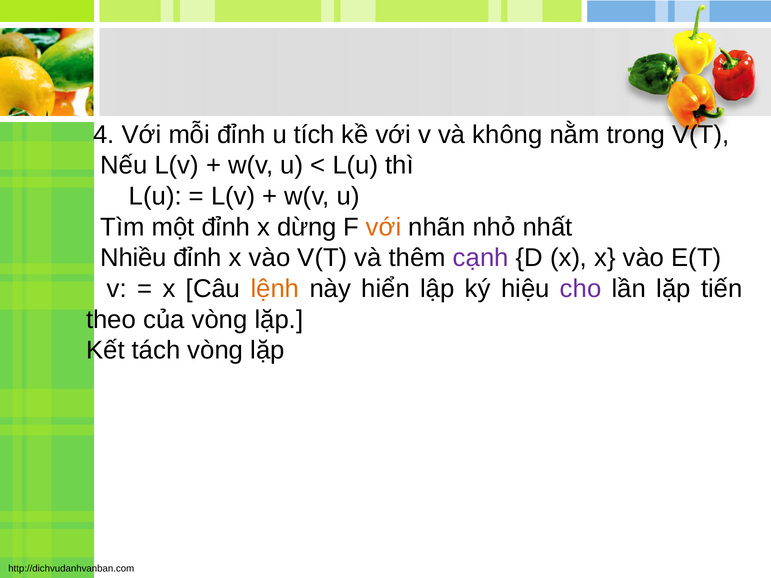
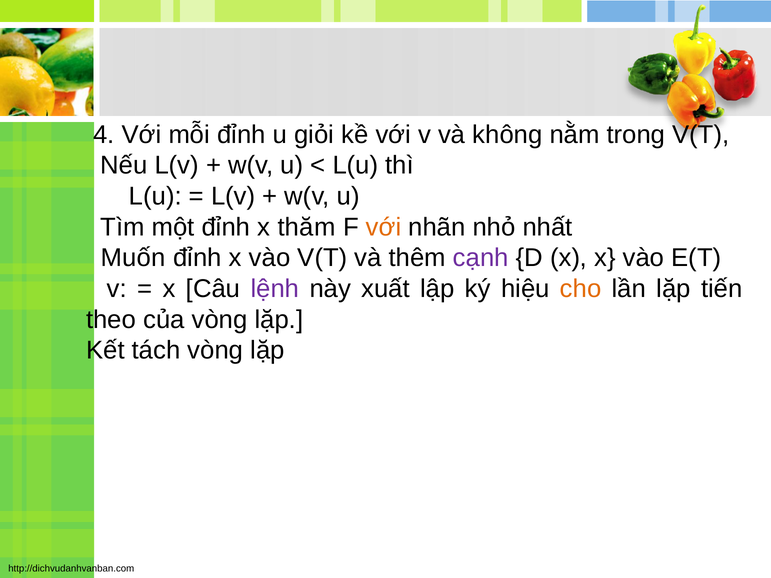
tích: tích -> giỏi (314, 135)
dừng: dừng -> thăm (307, 227)
Nhiều: Nhiều -> Muốn (133, 258)
lệnh colour: orange -> purple (275, 289)
hiển: hiển -> xuất (386, 289)
cho colour: purple -> orange (581, 289)
